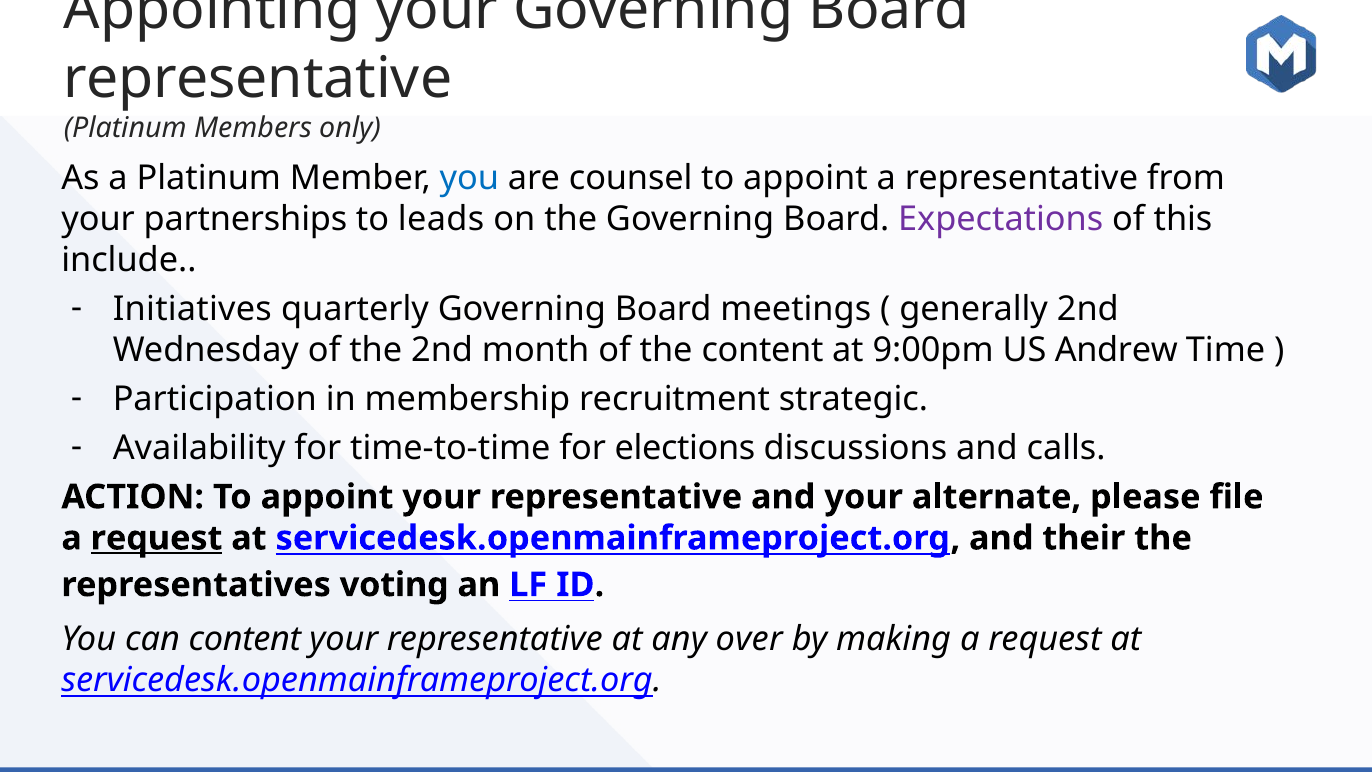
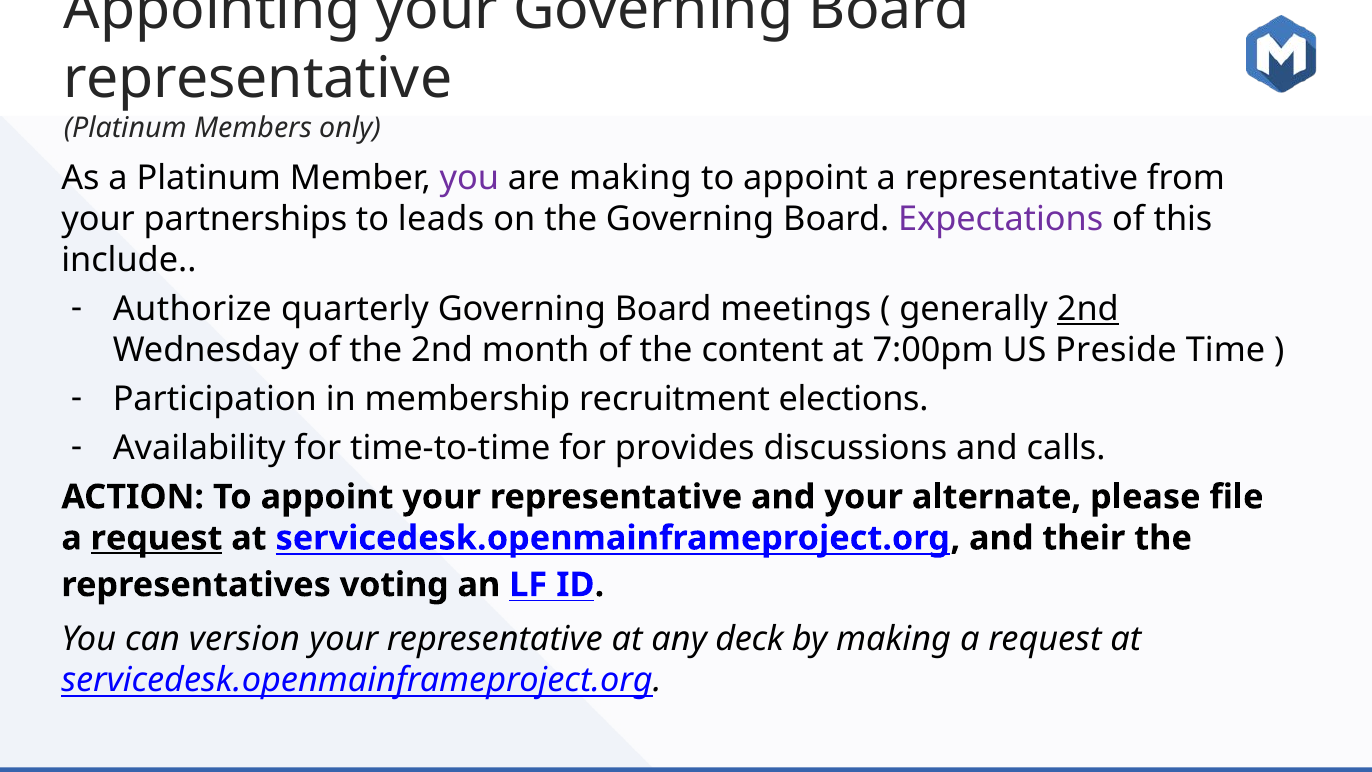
you colour: blue -> purple (469, 178)
are counsel: counsel -> making (630, 178)
Initiatives: Initiatives -> Authorize (192, 309)
2nd underline: none -> present (1088, 309)
9:00pm: 9:00pm -> 7:00pm (933, 351)
Andrew: Andrew -> Preside (1116, 351)
strategic: strategic -> elections (854, 399)
elections: elections -> provides (685, 448)
can content: content -> version (244, 639)
over: over -> deck (750, 639)
